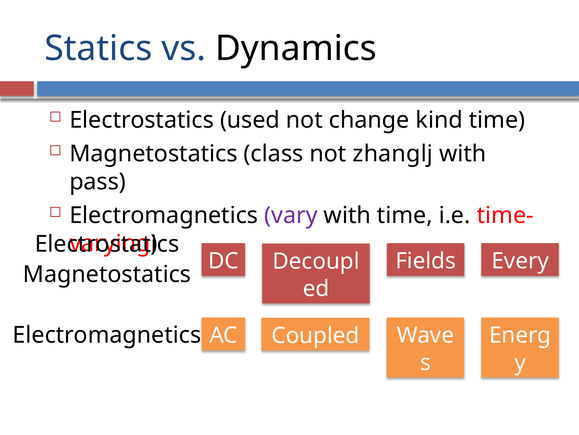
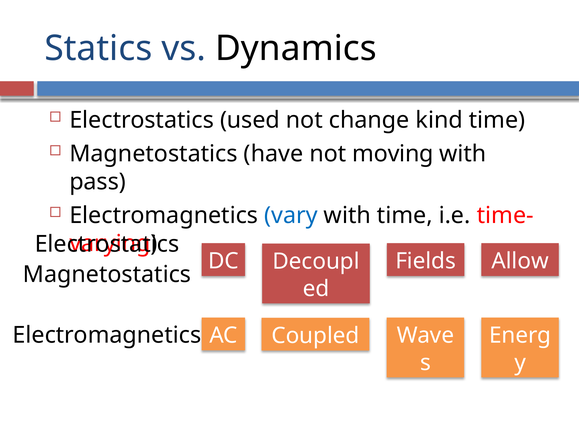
class: class -> have (273, 153)
zhanglj: zhanglj -> moving (393, 153)
vary colour: purple -> blue (291, 215)
Every: Every -> Allow (520, 261)
